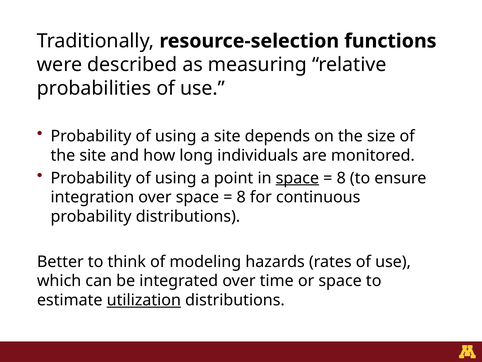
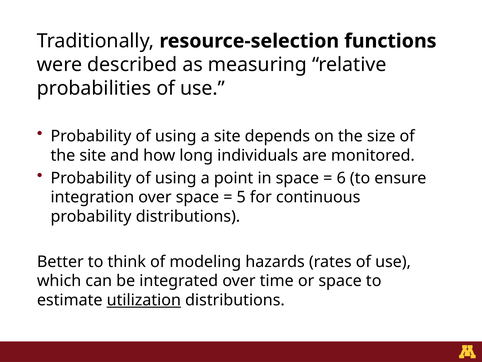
space underline: present -> none (297, 178)
8: 8 -> 6 (341, 178)
8: 8 -> 5 (241, 197)
